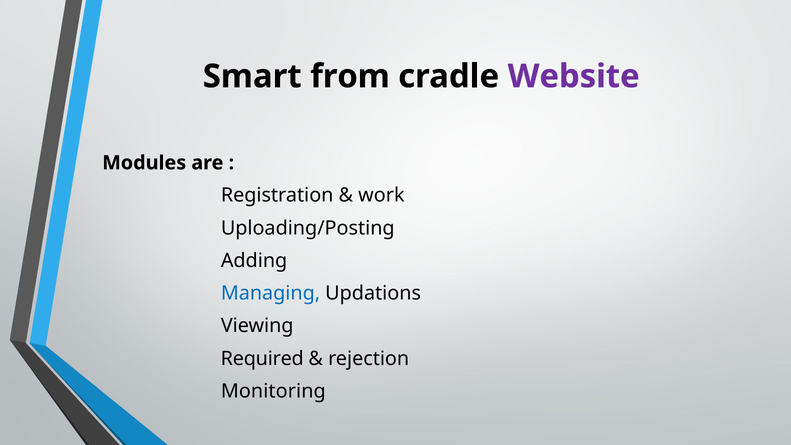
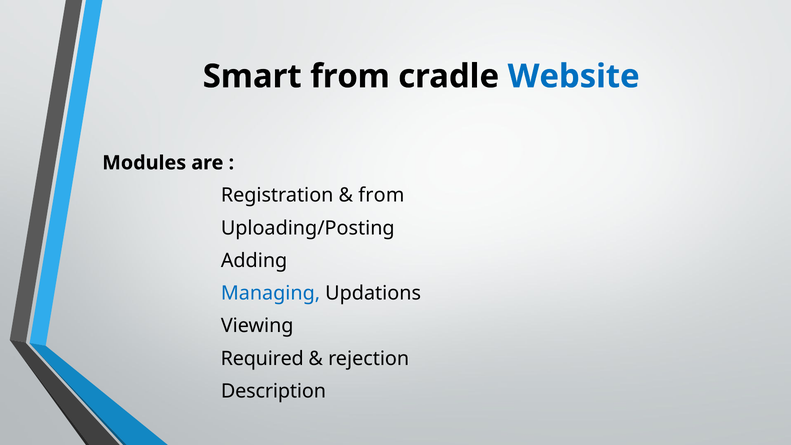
Website colour: purple -> blue (574, 76)
work: work -> from (381, 195)
Monitoring: Monitoring -> Description (273, 391)
